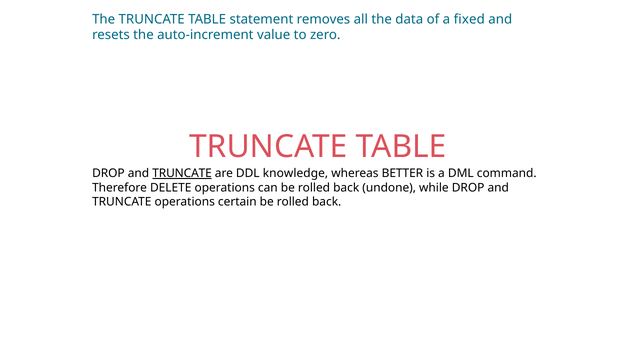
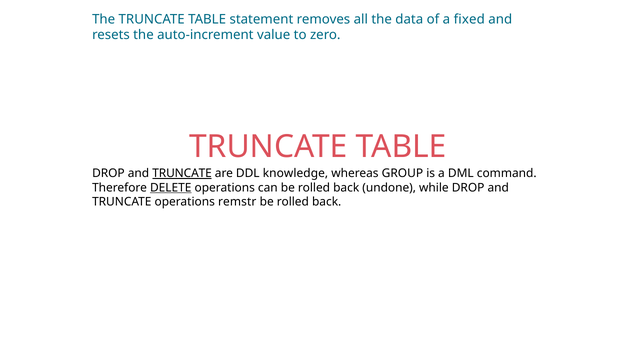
BETTER: BETTER -> GROUP (402, 173)
DELETE underline: none -> present (171, 188)
certain: certain -> remstr (237, 202)
